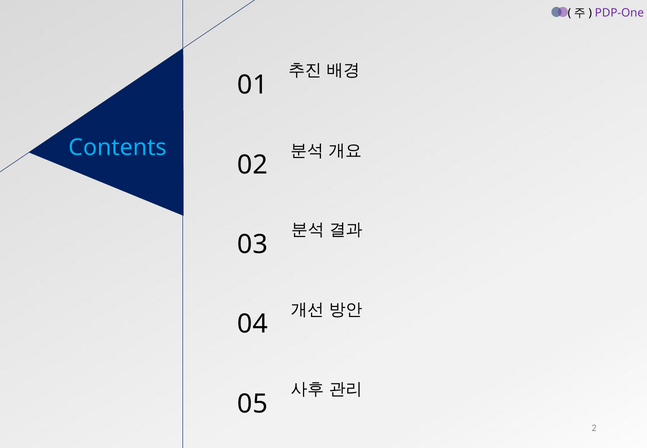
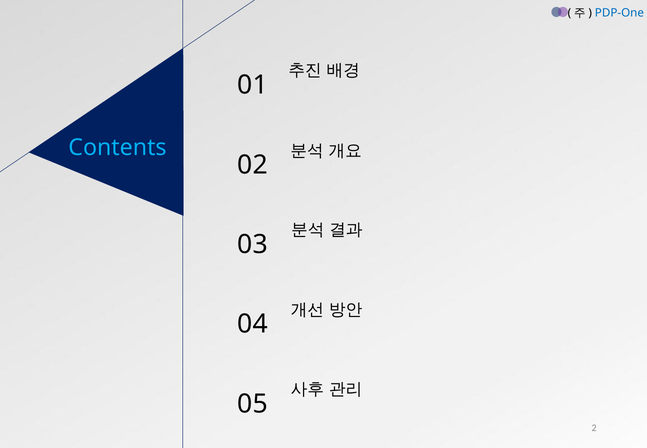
PDP-One colour: purple -> blue (619, 13)
